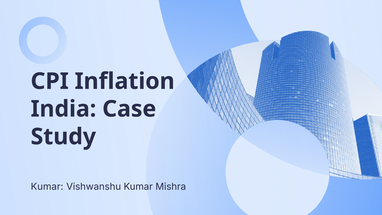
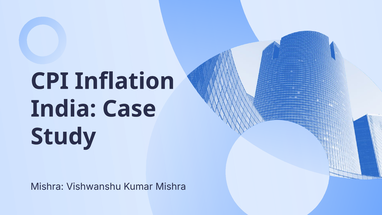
Kumar: Kumar -> Mishra (47, 186)
